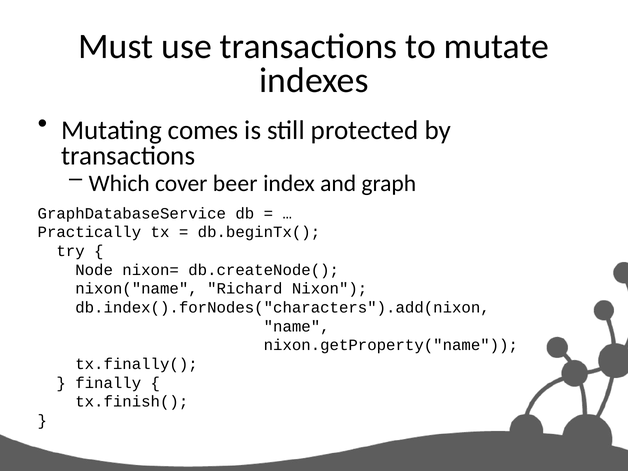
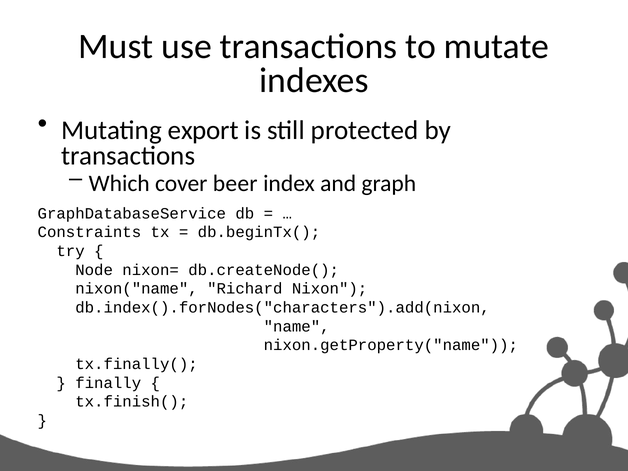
comes: comes -> export (203, 130)
Practically: Practically -> Constraints (89, 232)
